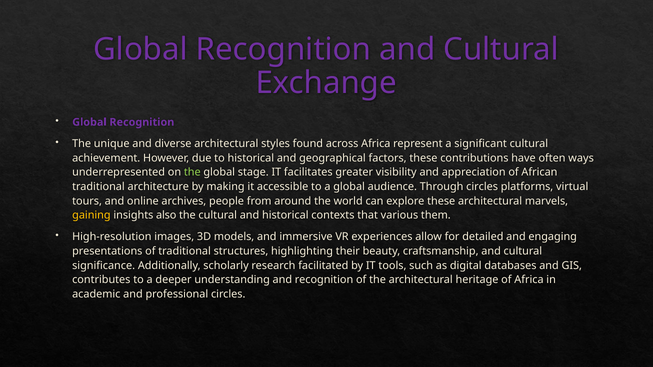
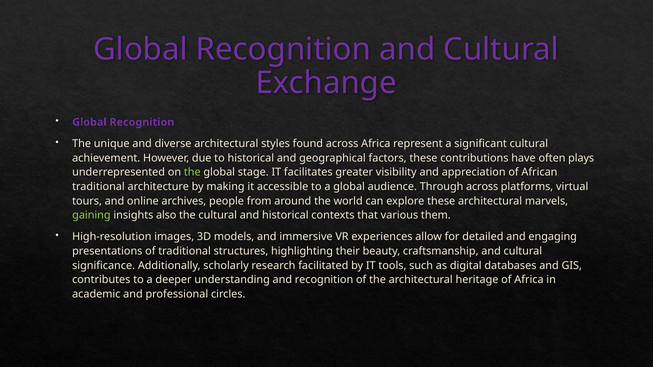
ways: ways -> plays (581, 158)
Through circles: circles -> across (482, 187)
gaining colour: yellow -> light green (91, 216)
